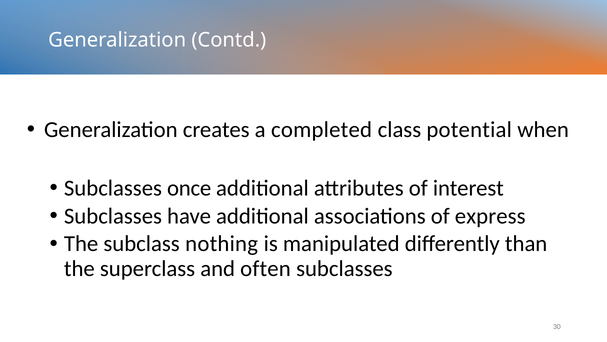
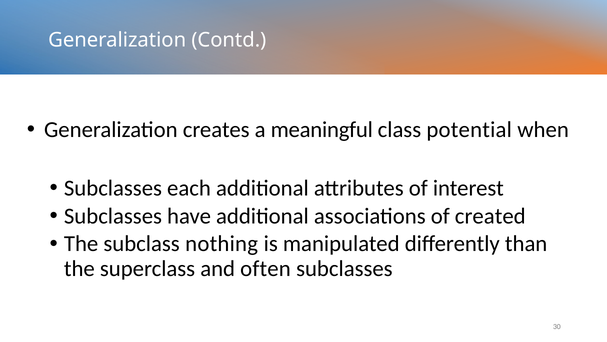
completed: completed -> meaningful (322, 129)
once: once -> each (189, 188)
express: express -> created (490, 216)
